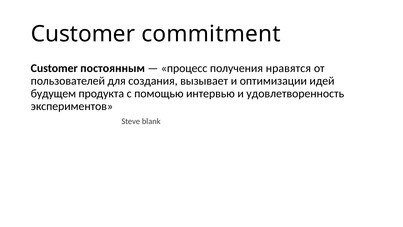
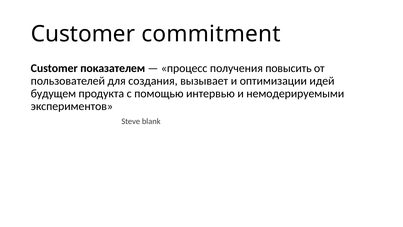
постоянным: постоянным -> показателем (113, 68)
нравятся: нравятся -> повысить (288, 68)
удовлетворенность: удовлетворенность -> немодерируемыми (295, 94)
